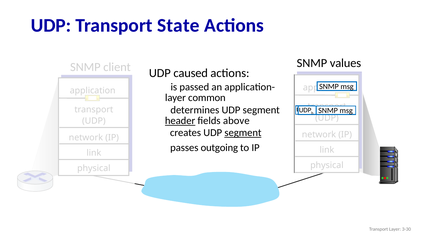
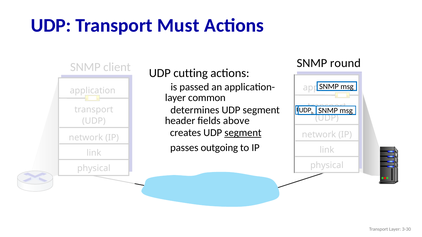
State: State -> Must (178, 25)
values: values -> round (345, 63)
caused: caused -> cutting (191, 73)
header underline: present -> none (180, 121)
